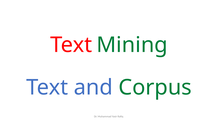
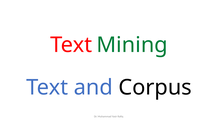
Corpus colour: green -> black (155, 88)
